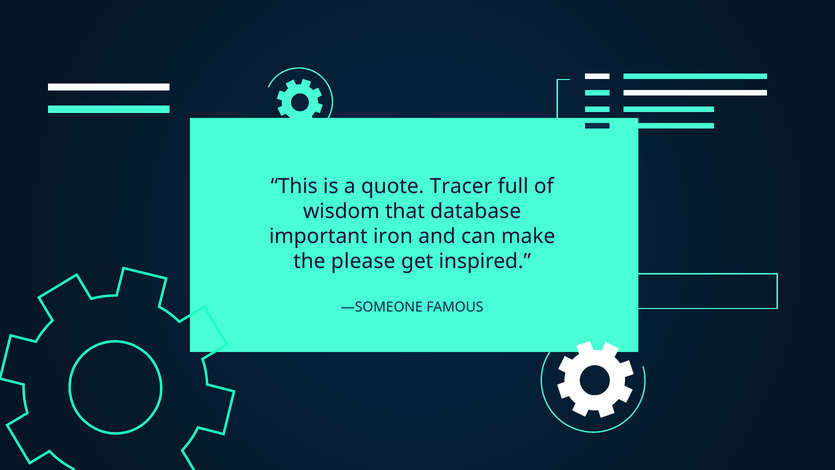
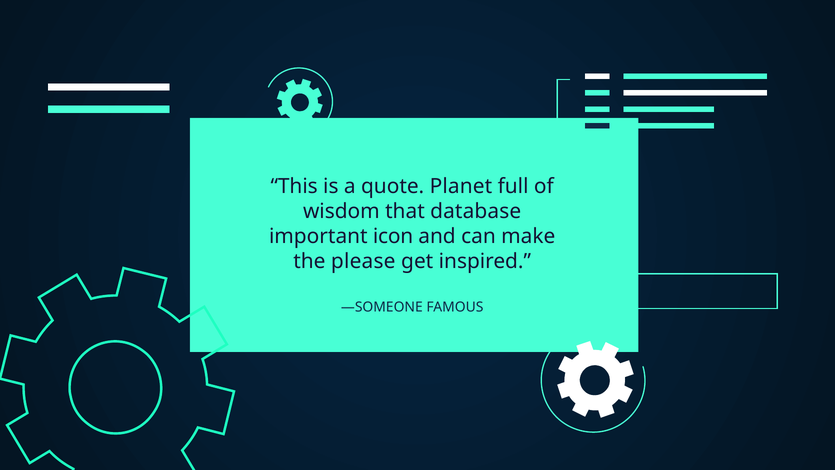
Tracer: Tracer -> Planet (461, 186)
iron: iron -> icon (393, 236)
